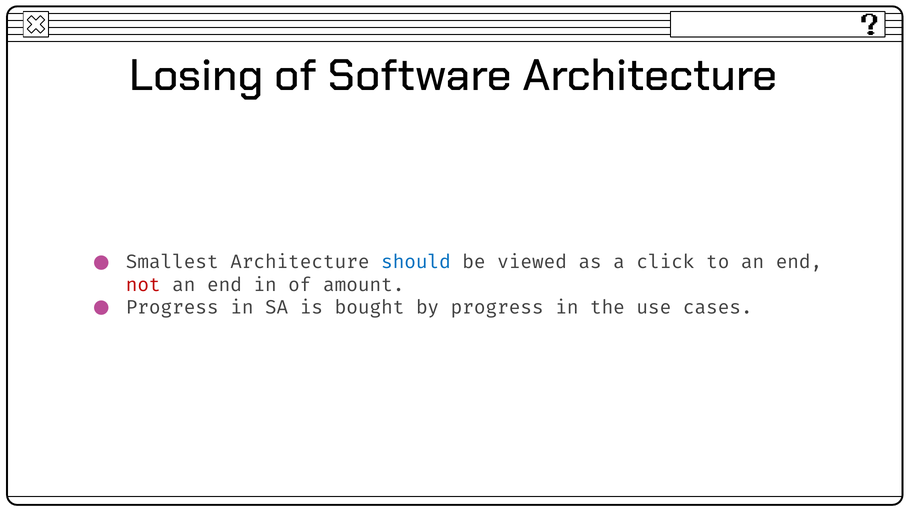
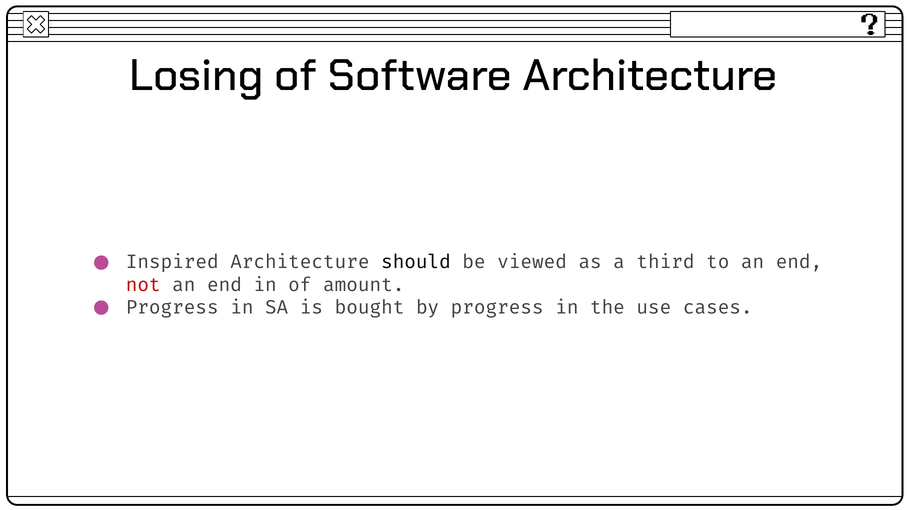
Smallest: Smallest -> Inspired (172, 262)
should colour: blue -> black (416, 262)
click: click -> third (666, 262)
